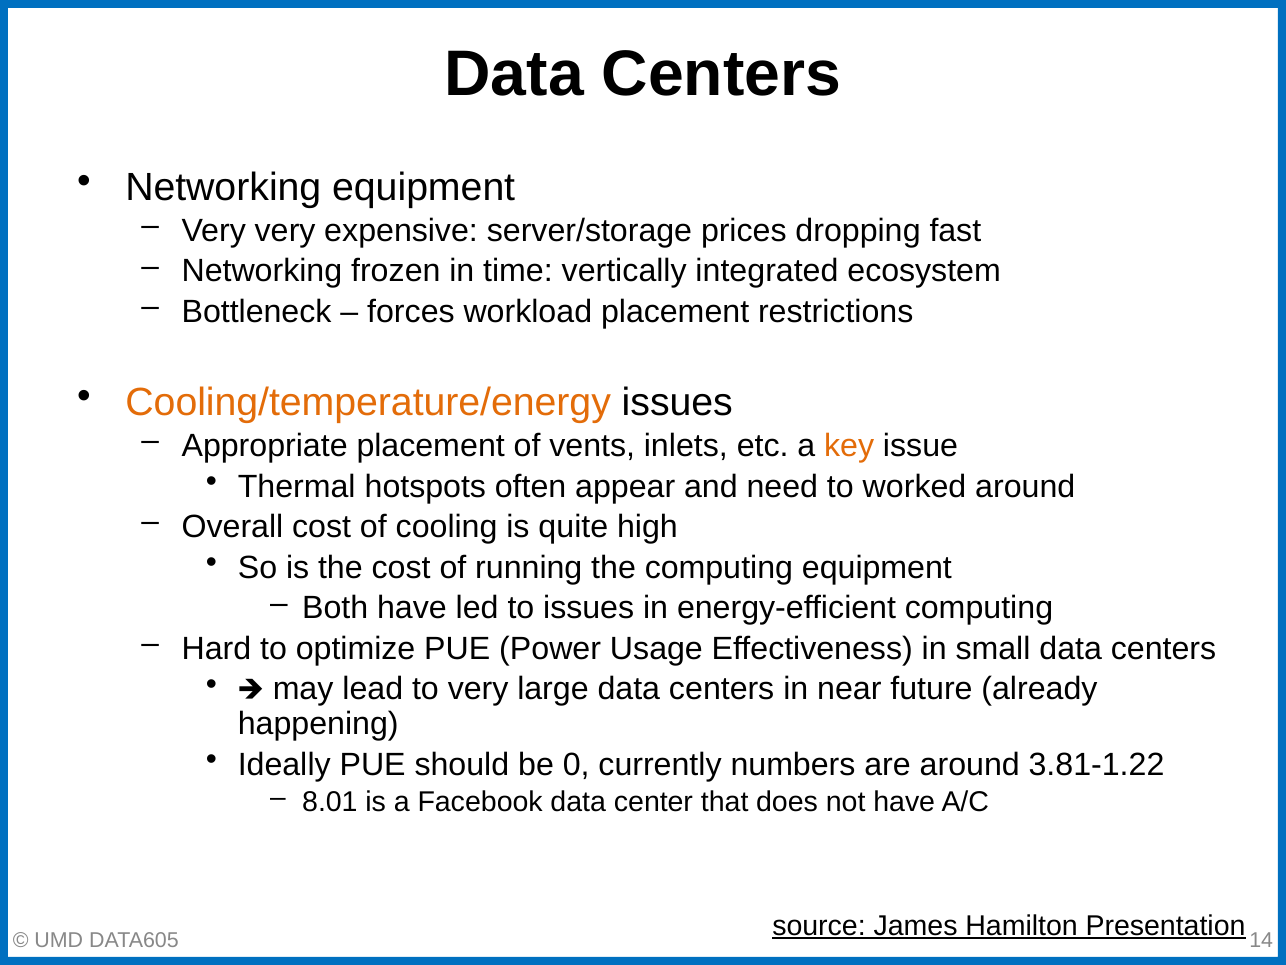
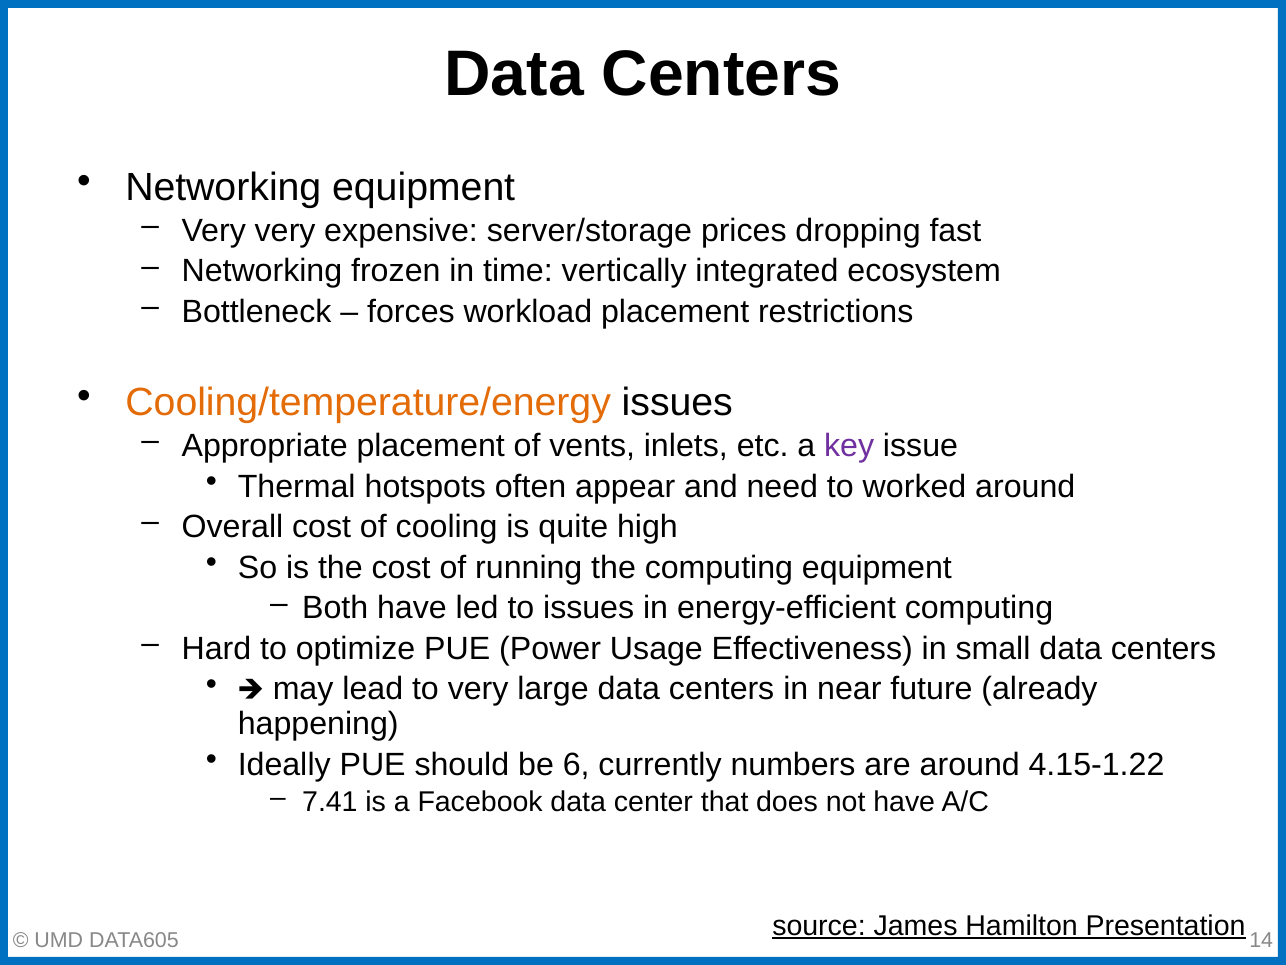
key colour: orange -> purple (849, 446)
0: 0 -> 6 (576, 764)
3.81-1.22: 3.81-1.22 -> 4.15-1.22 (1096, 764)
8.01: 8.01 -> 7.41 (330, 802)
